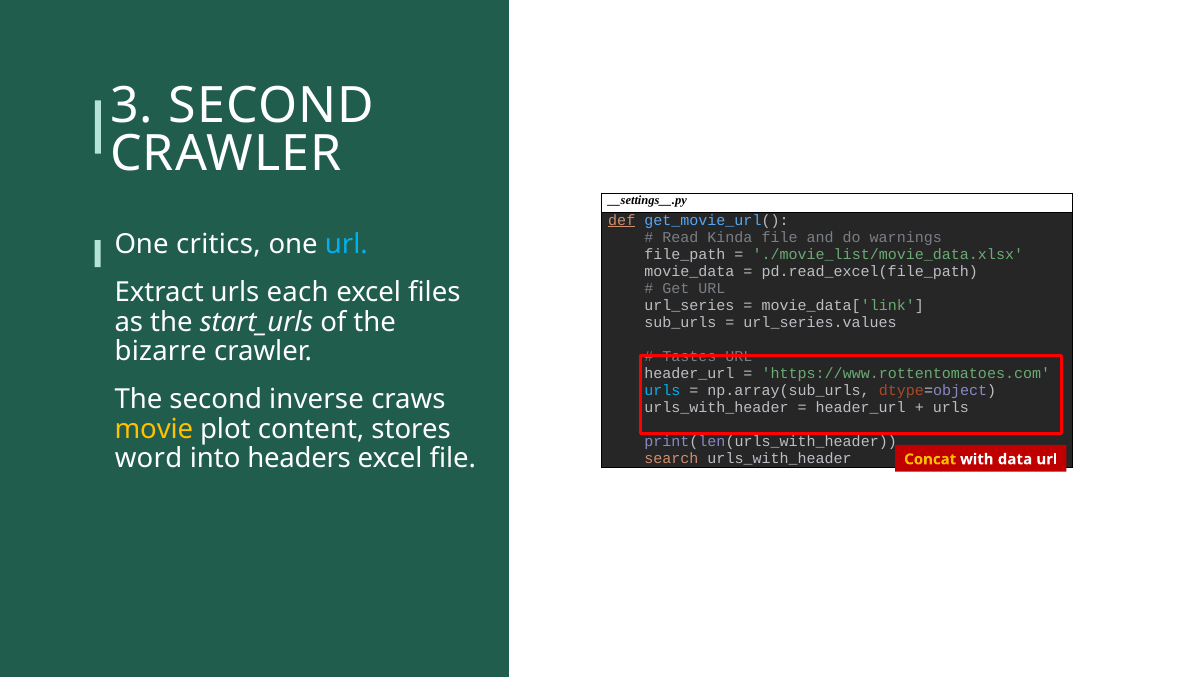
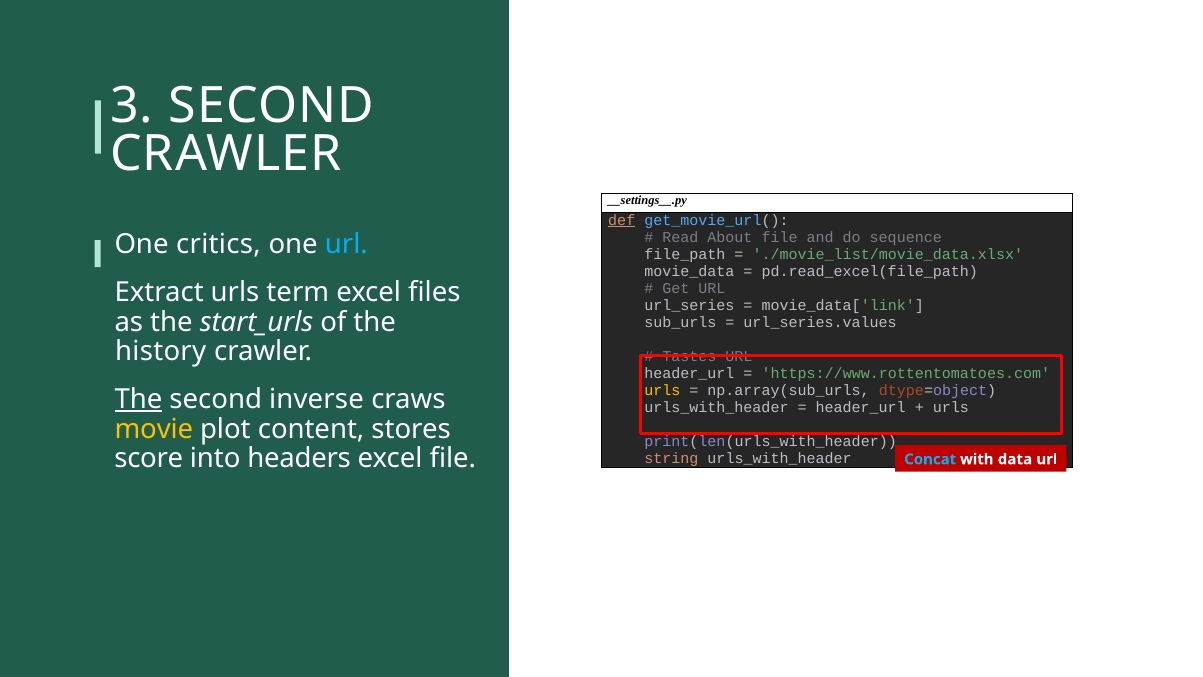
Kinda: Kinda -> About (730, 237)
warnings: warnings -> sequence (906, 237)
each: each -> term (298, 292)
bizarre: bizarre -> history (161, 352)
urls colour: light blue -> yellow (662, 390)
The underline: none -> present (138, 399)
word: word -> score (149, 458)
search: search -> string (671, 458)
Concat colour: yellow -> light blue (930, 459)
